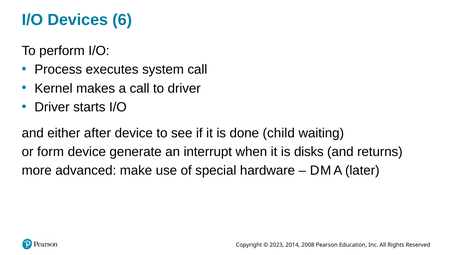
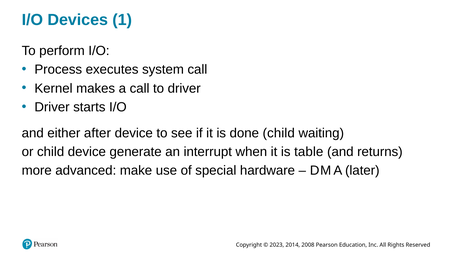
6: 6 -> 1 (122, 20)
or form: form -> child (51, 152)
disks: disks -> table (309, 152)
